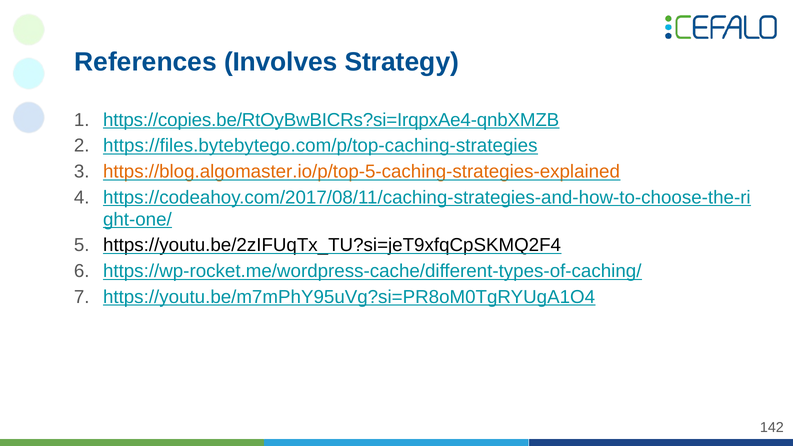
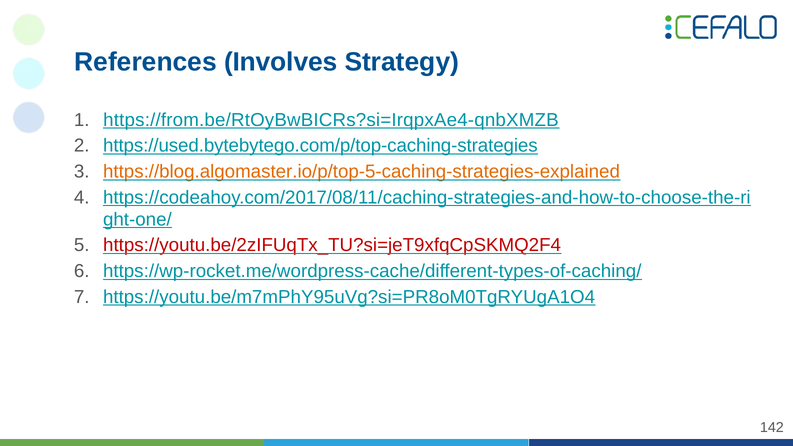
https://copies.be/RtOyBwBICRs?si=IrqpxAe4-qnbXMZB: https://copies.be/RtOyBwBICRs?si=IrqpxAe4-qnbXMZB -> https://from.be/RtOyBwBICRs?si=IrqpxAe4-qnbXMZB (331, 120)
https://files.bytebytego.com/p/top-caching-strategies: https://files.bytebytego.com/p/top-caching-strategies -> https://used.bytebytego.com/p/top-caching-strategies (320, 146)
https://youtu.be/2zIFUqTx_TU?si=jeT9xfqCpSKMQ2F4 colour: black -> red (332, 245)
